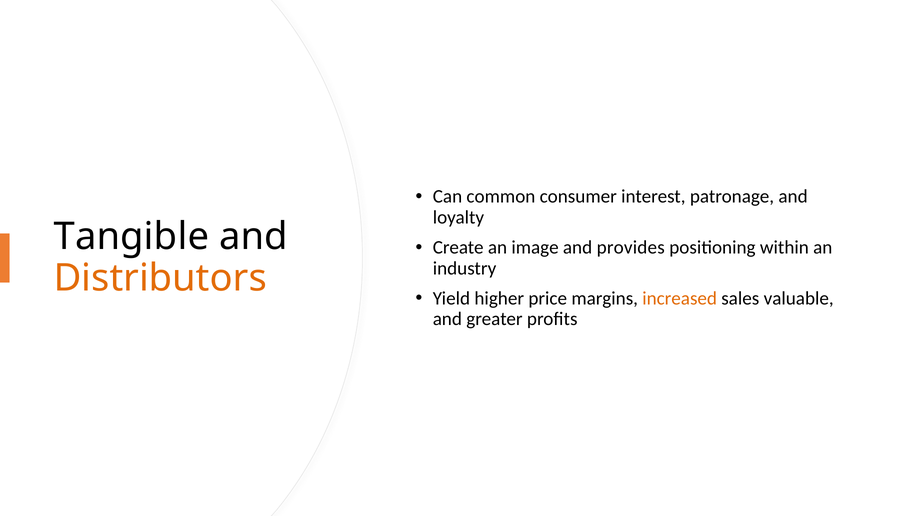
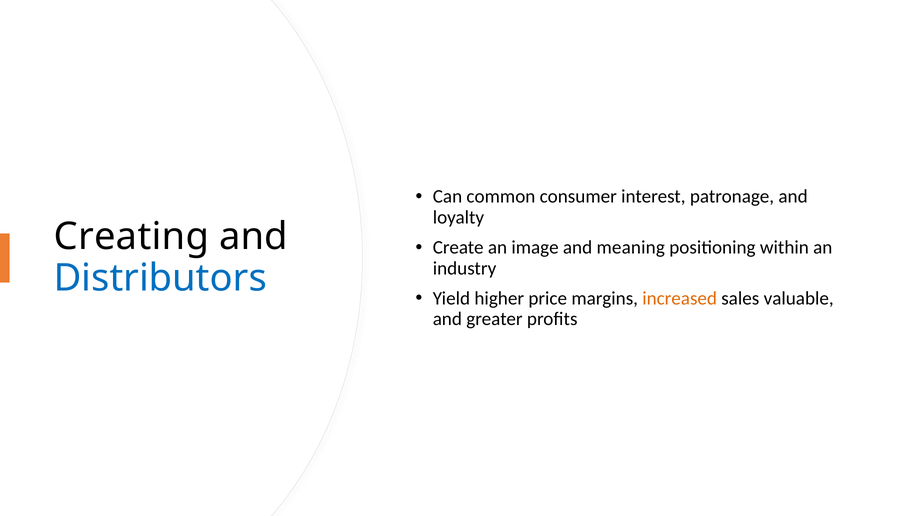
Tangible: Tangible -> Creating (131, 237)
provides: provides -> meaning (631, 247)
Distributors colour: orange -> blue (160, 278)
